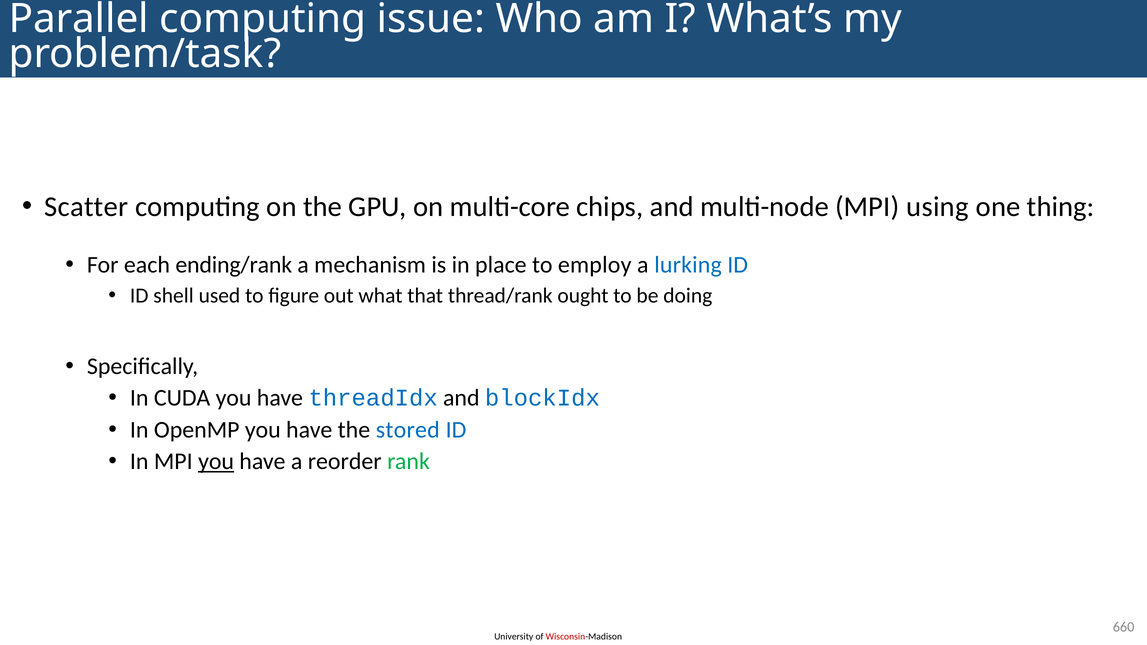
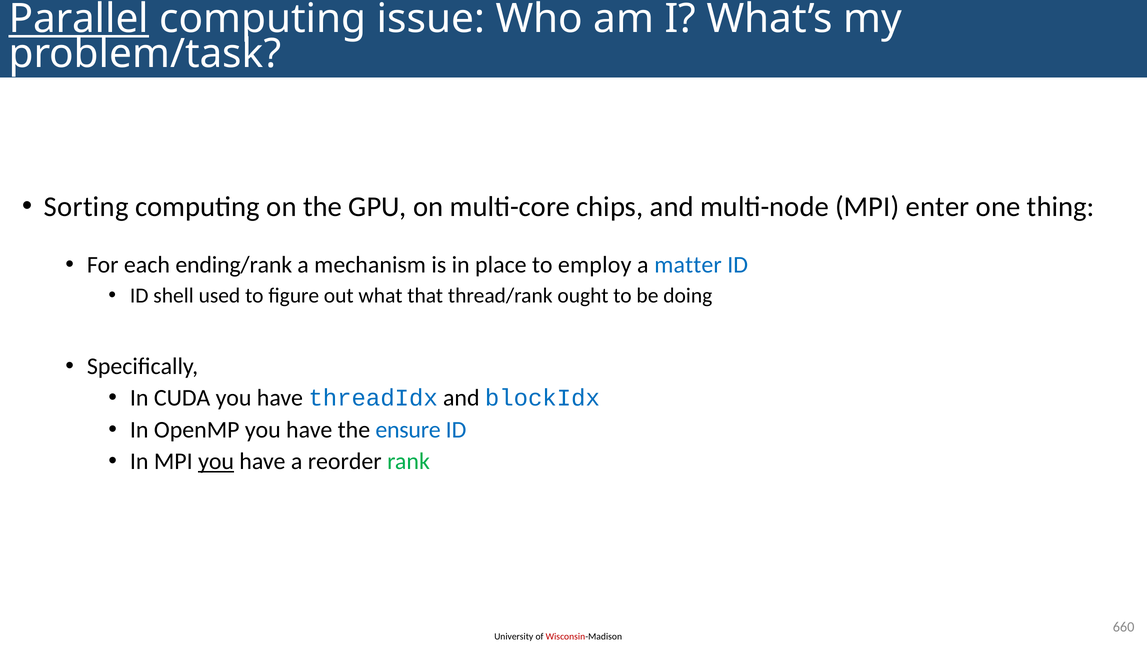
Parallel underline: none -> present (79, 19)
Scatter: Scatter -> Sorting (86, 207)
using: using -> enter (938, 207)
lurking: lurking -> matter (688, 265)
stored: stored -> ensure (408, 430)
